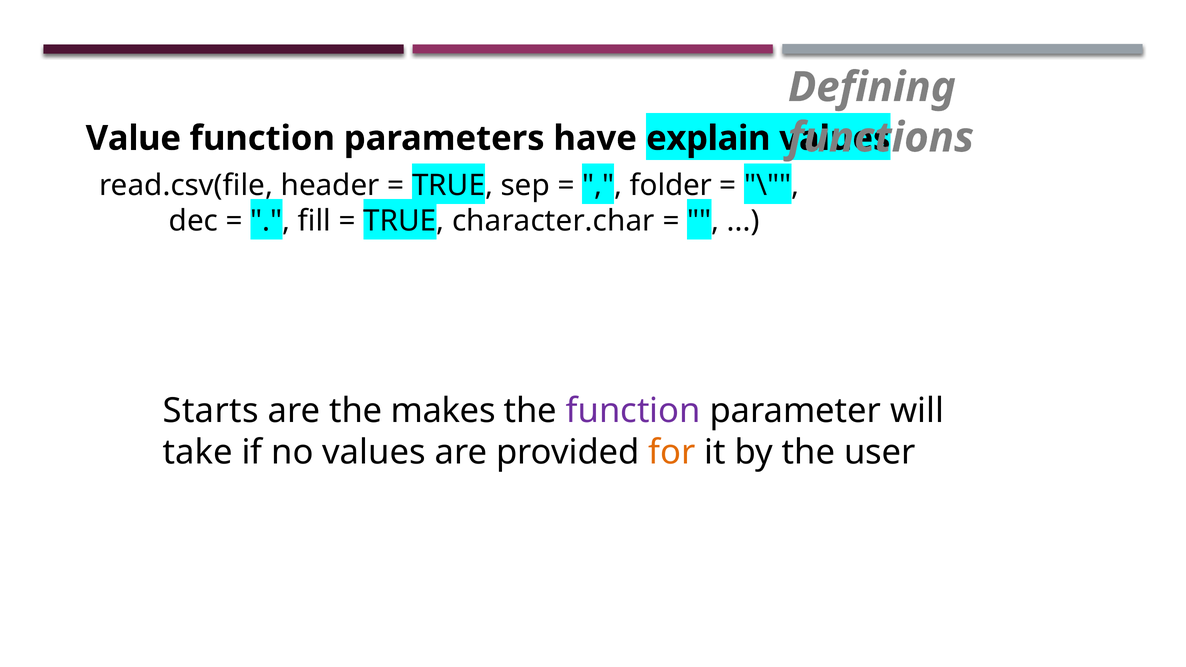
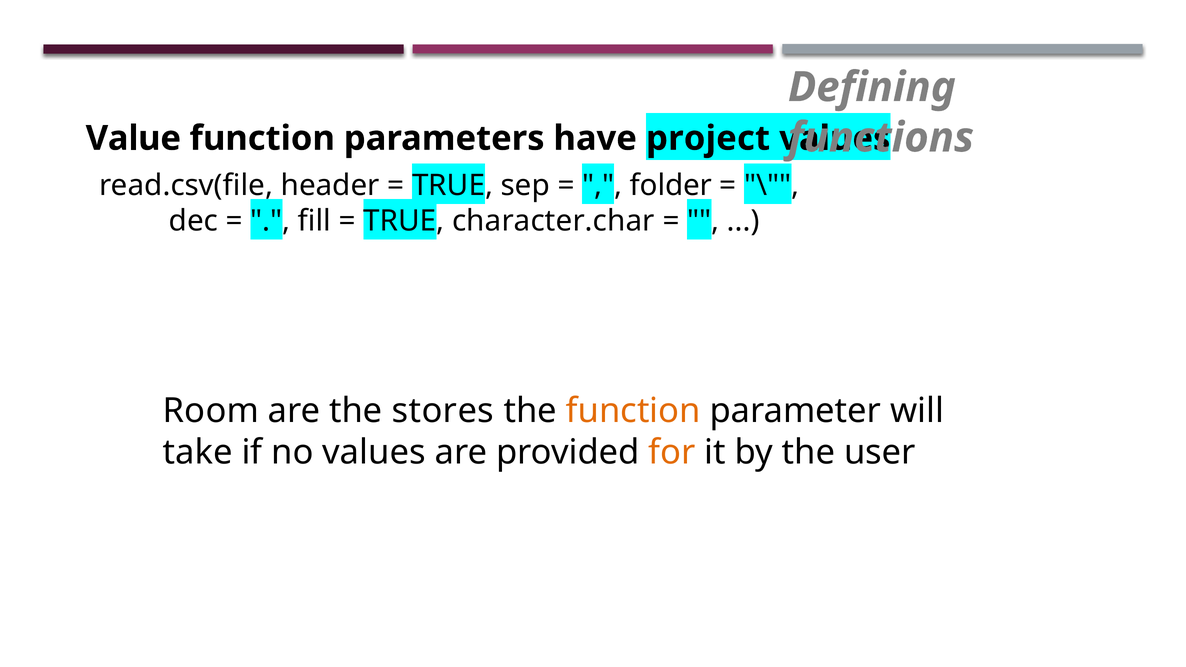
explain: explain -> project (708, 138)
Starts: Starts -> Room (211, 411)
makes: makes -> stores (443, 411)
function colour: purple -> orange (633, 411)
